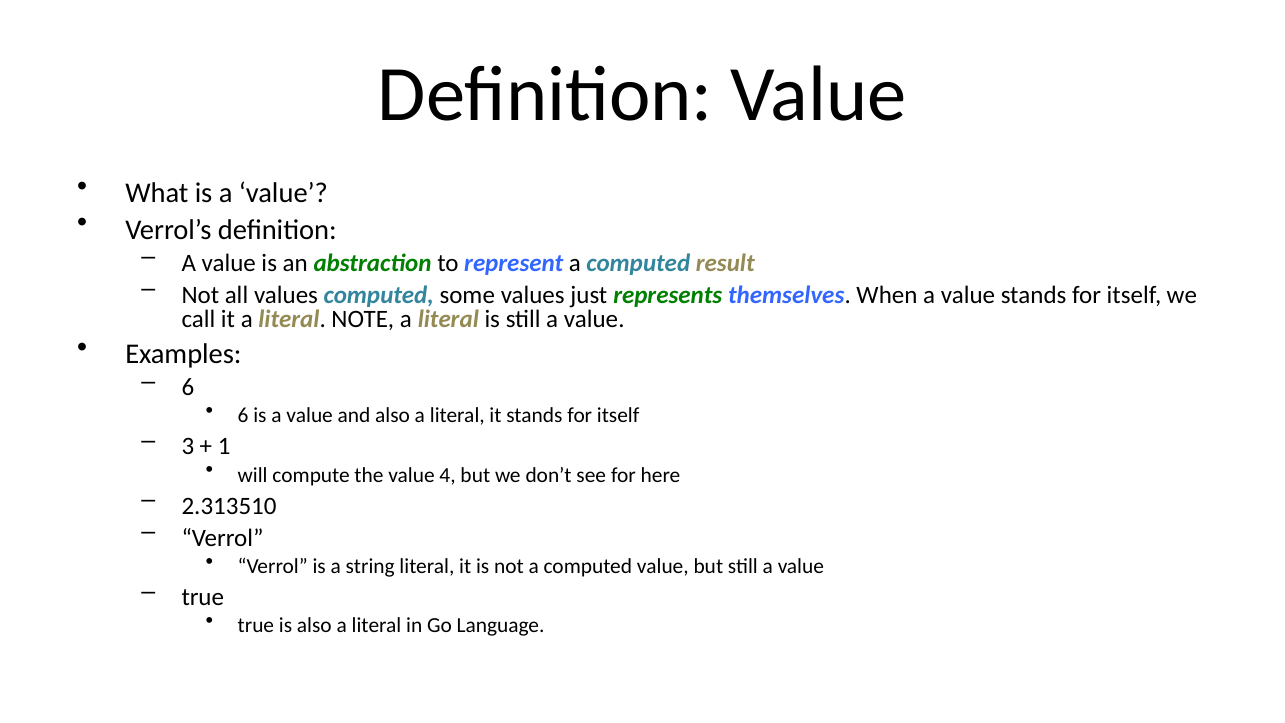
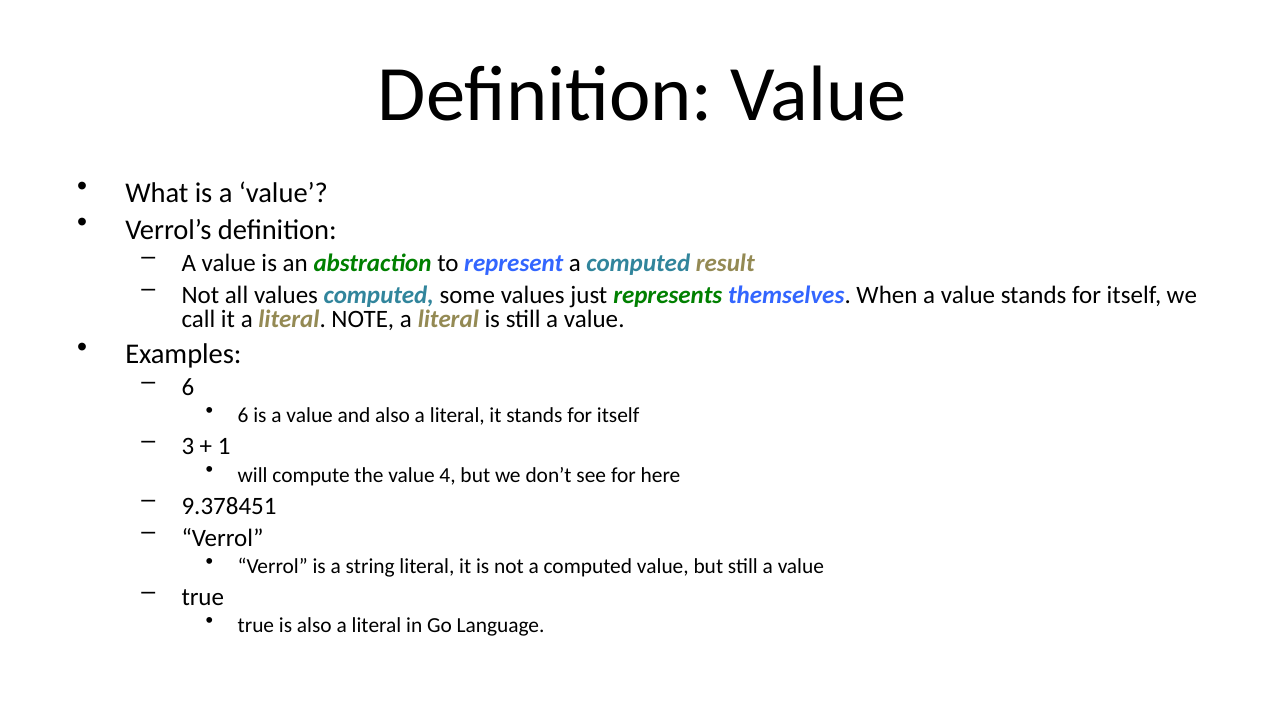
2.313510: 2.313510 -> 9.378451 (229, 506)
